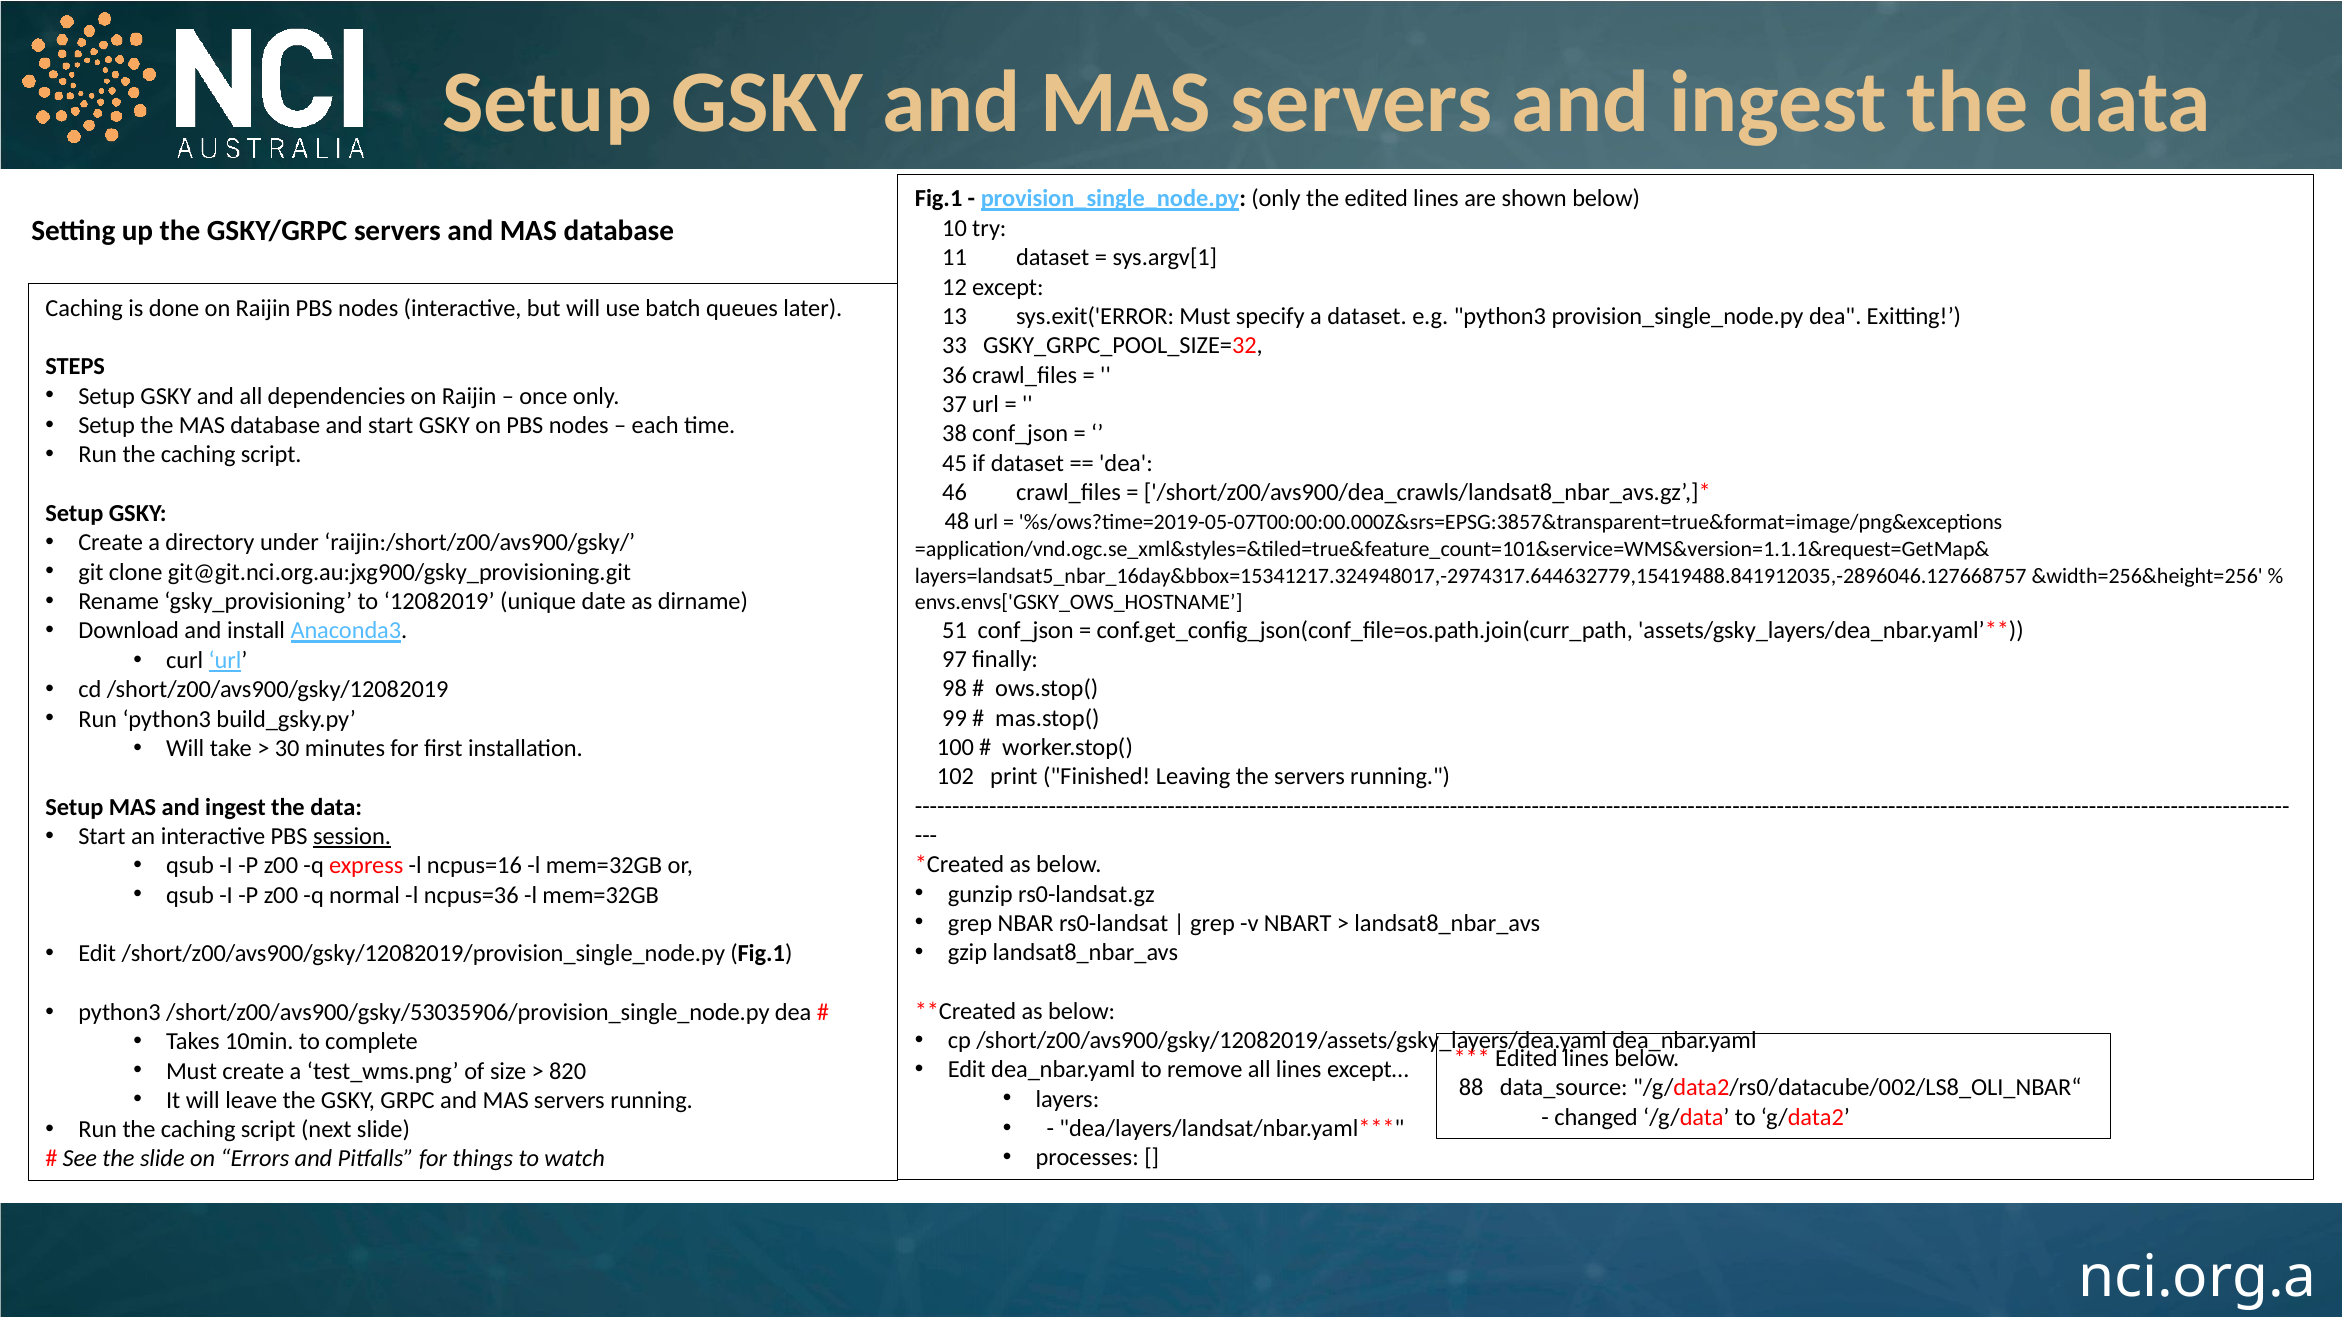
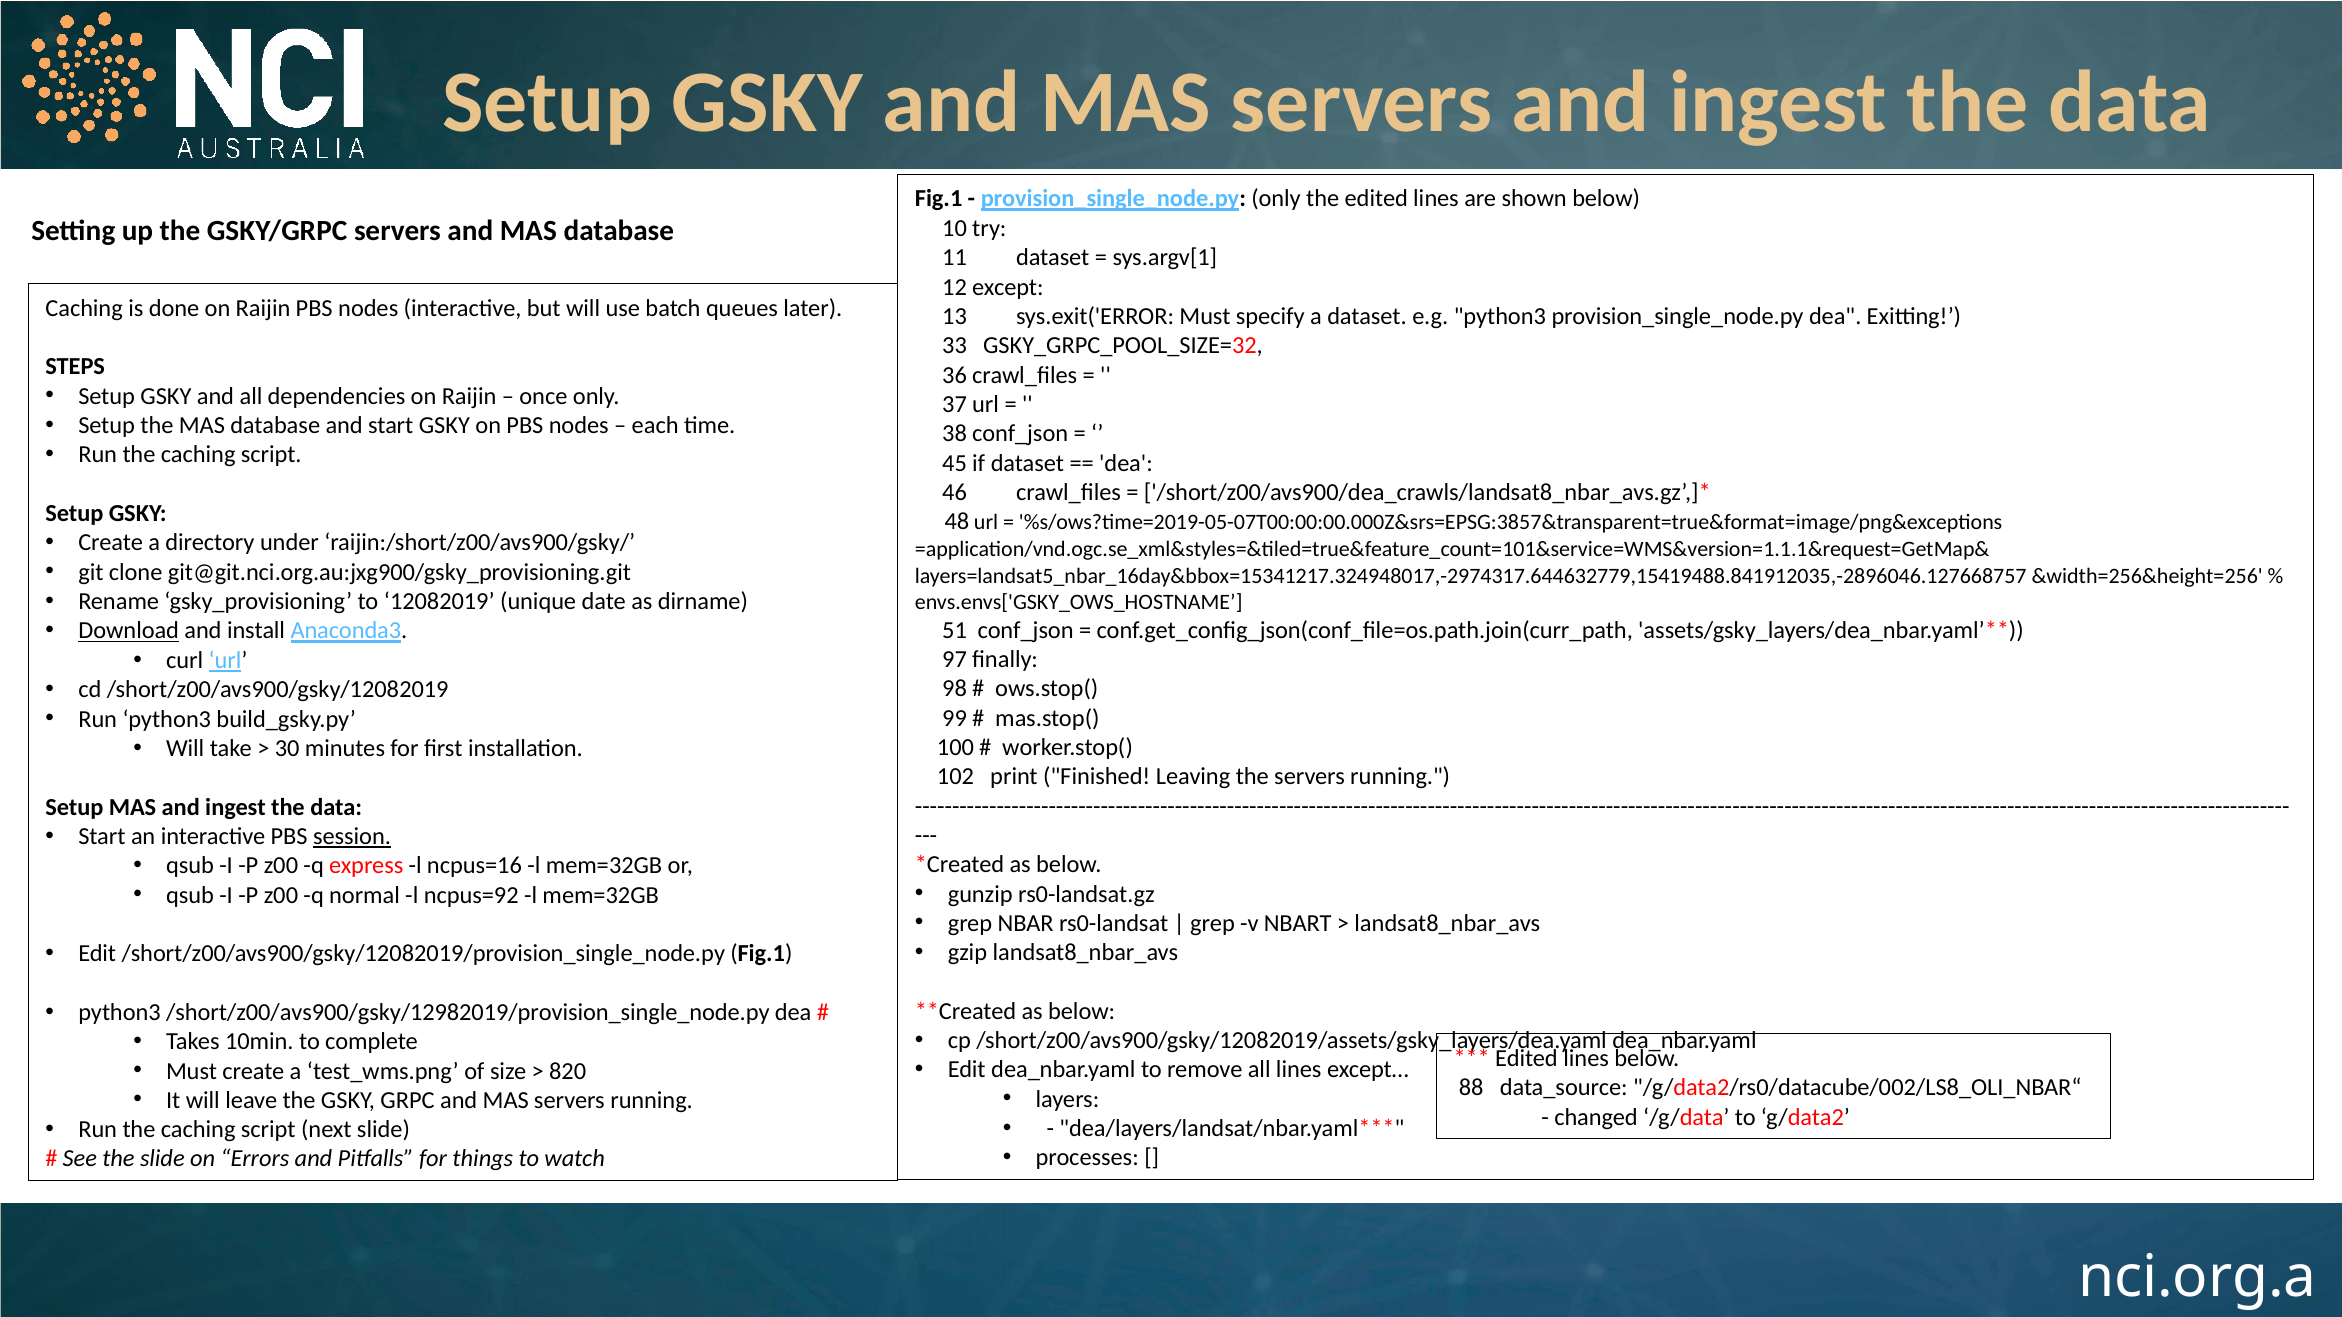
Download underline: none -> present (129, 631)
ncpus=36: ncpus=36 -> ncpus=92 (471, 895)
/short/z00/avs900/gsky/53035906/provision_single_node.py: /short/z00/avs900/gsky/53035906/provision_single_node.py -> /short/z00/avs900/gsky/12982019/provision_single_node.py (468, 1013)
